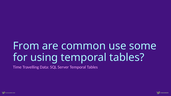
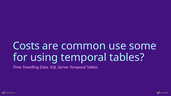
From: From -> Costs (26, 46)
